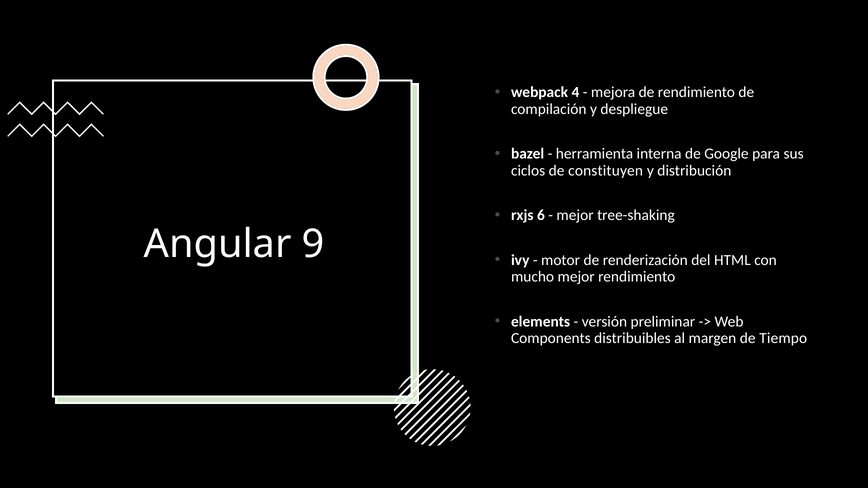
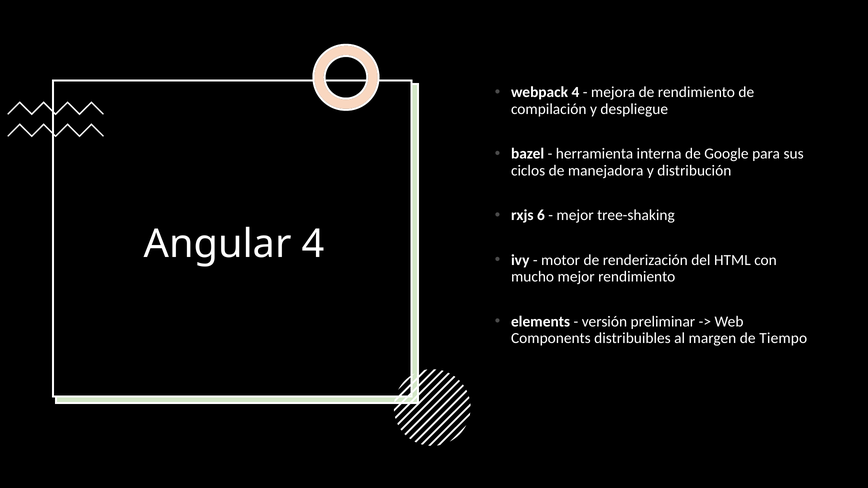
constituyen: constituyen -> manejadora (606, 171)
Angular 9: 9 -> 4 (313, 244)
